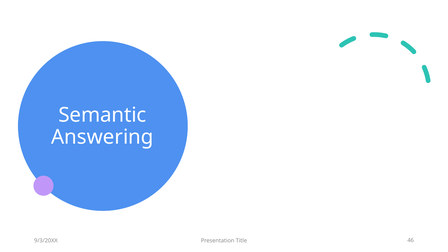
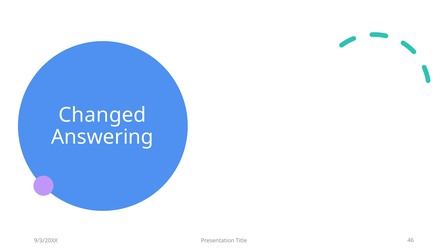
Semantic: Semantic -> Changed (102, 115)
